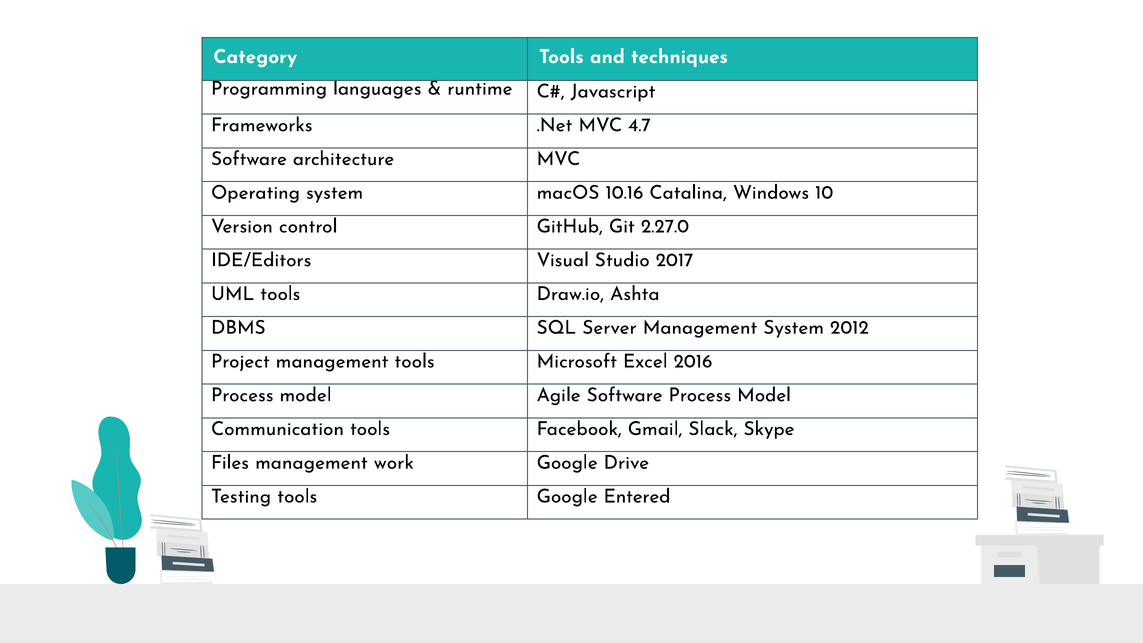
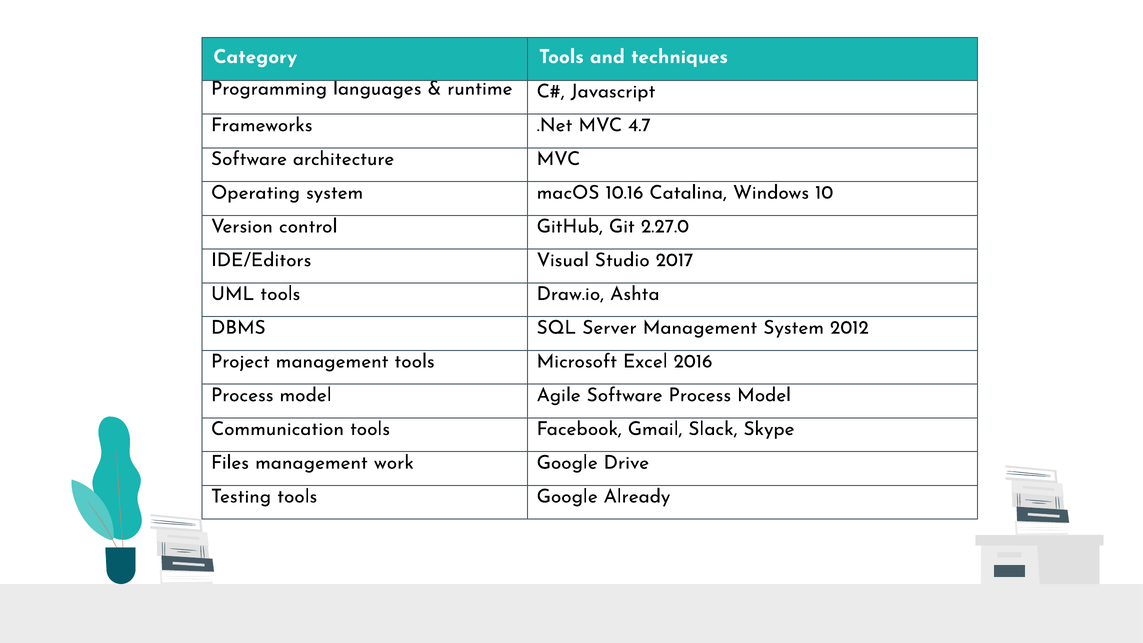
Entered: Entered -> Already (637, 496)
